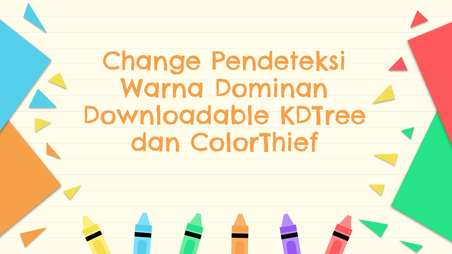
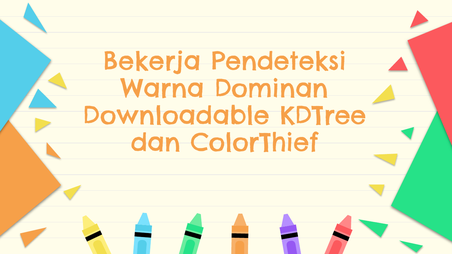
Change: Change -> Bekerja (152, 62)
